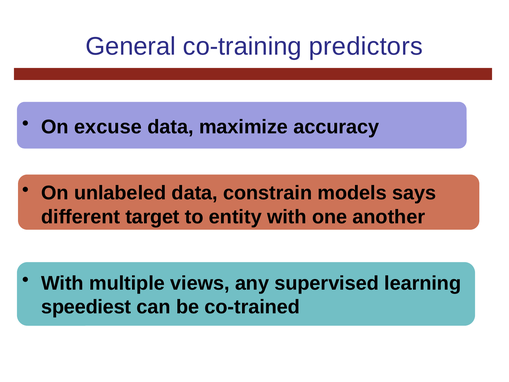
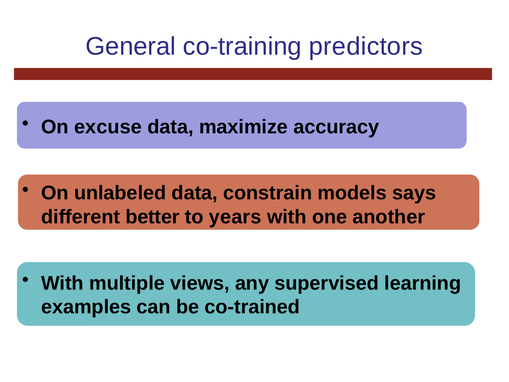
target: target -> better (153, 217)
entity: entity -> years (235, 217)
speediest: speediest -> examples (86, 307)
